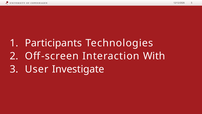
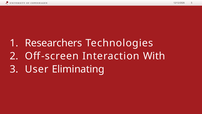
Participants: Participants -> Researchers (53, 43)
Investigate: Investigate -> Eliminating (78, 69)
